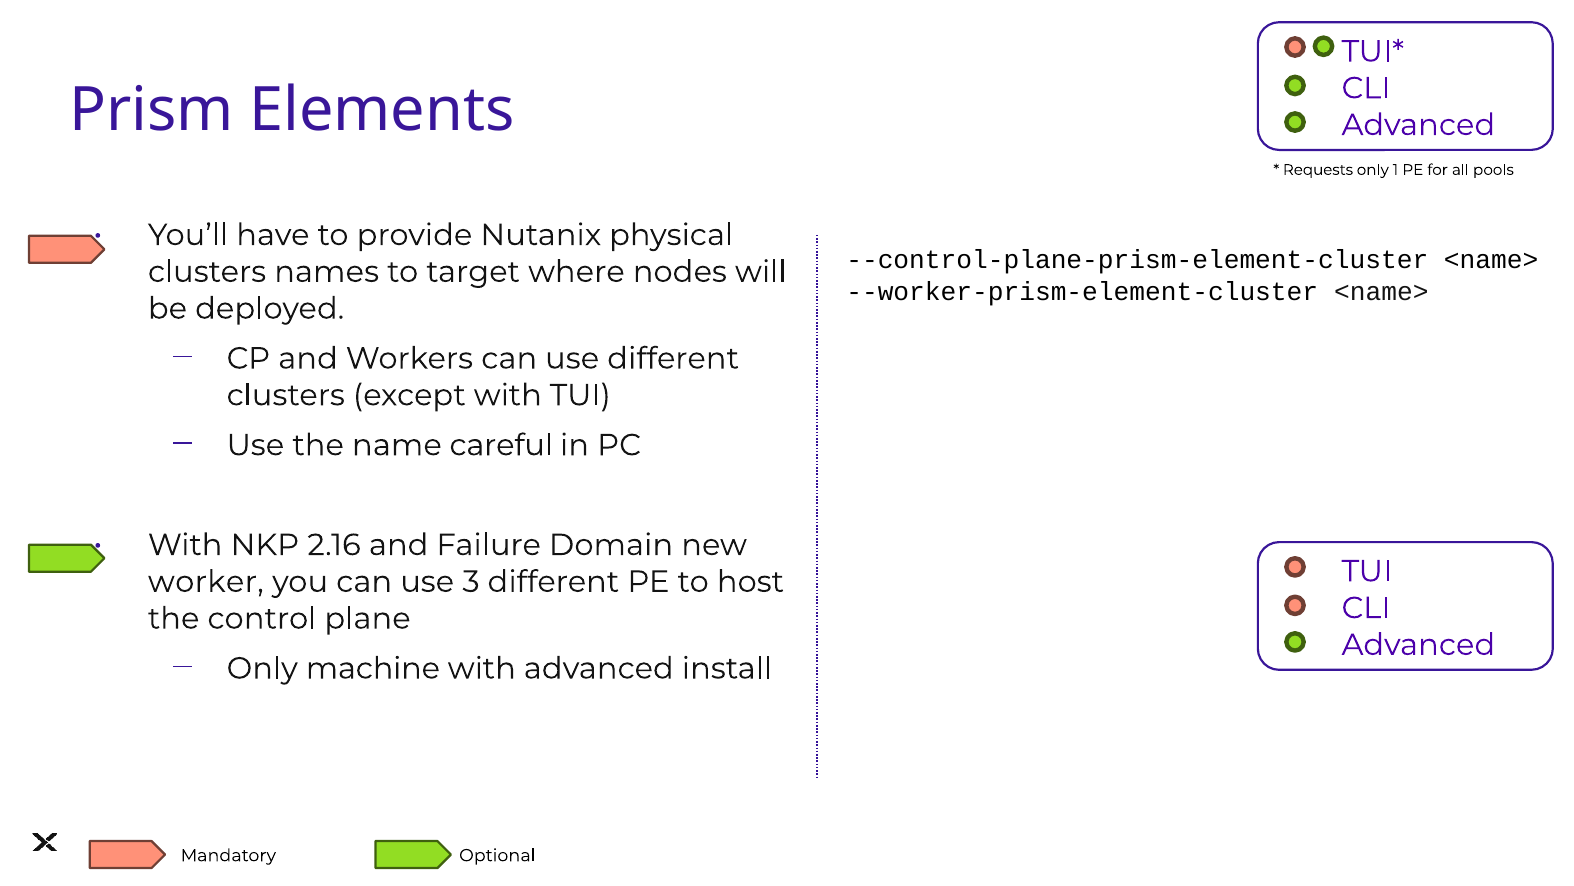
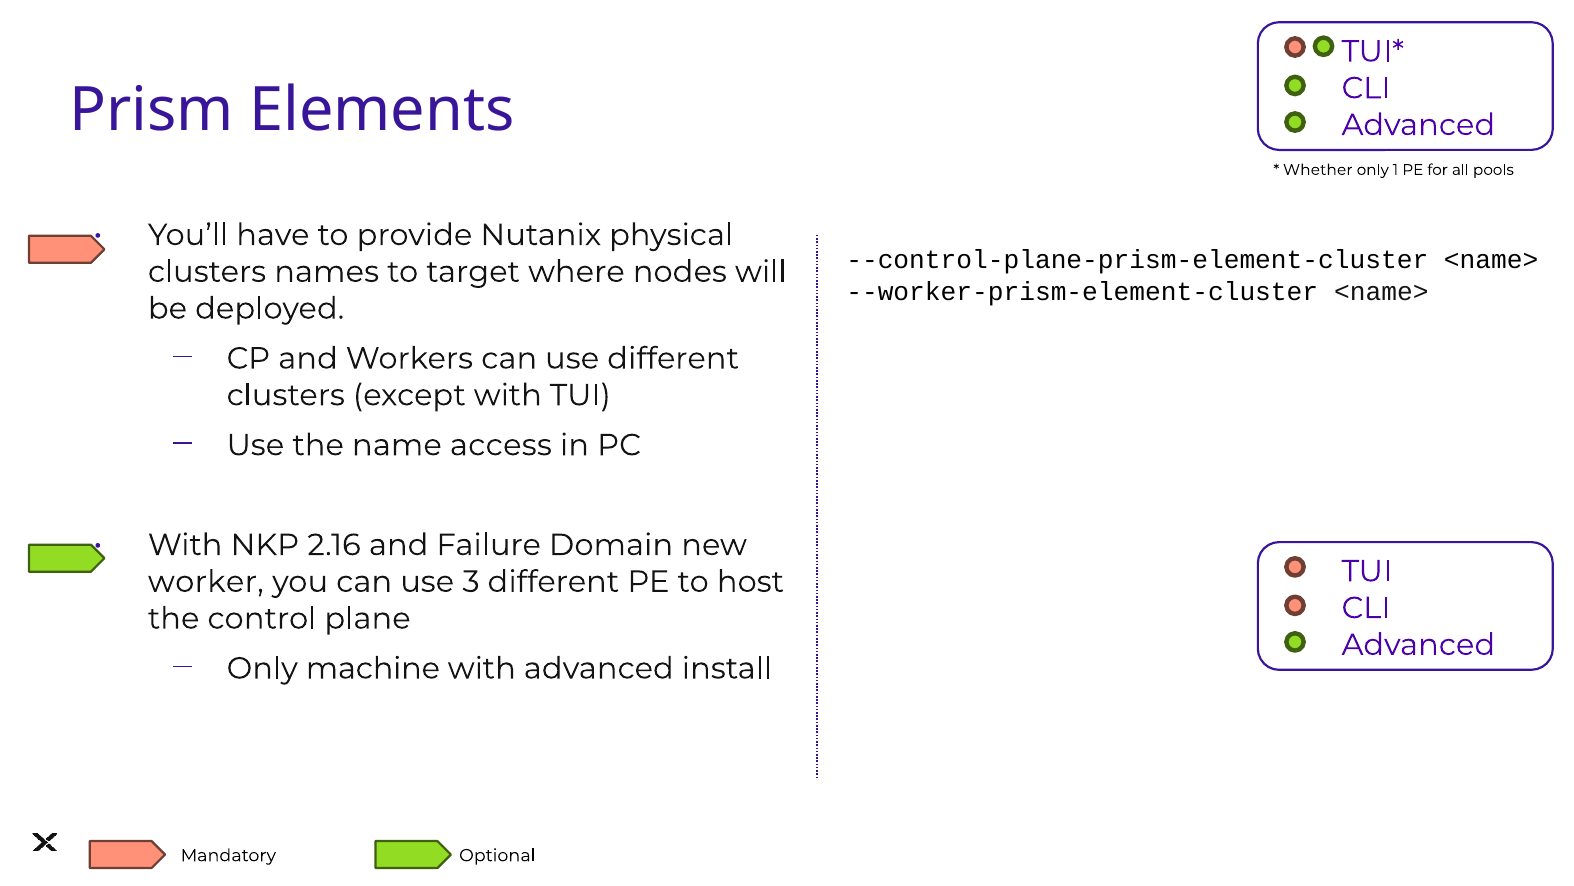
Requests: Requests -> Whether (1318, 170)
careful: careful -> access (501, 445)
